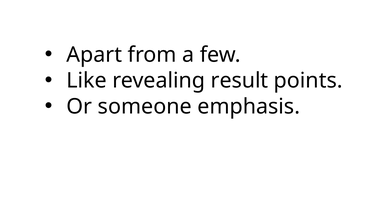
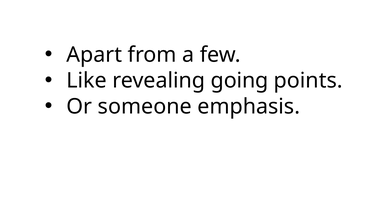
result: result -> going (240, 81)
